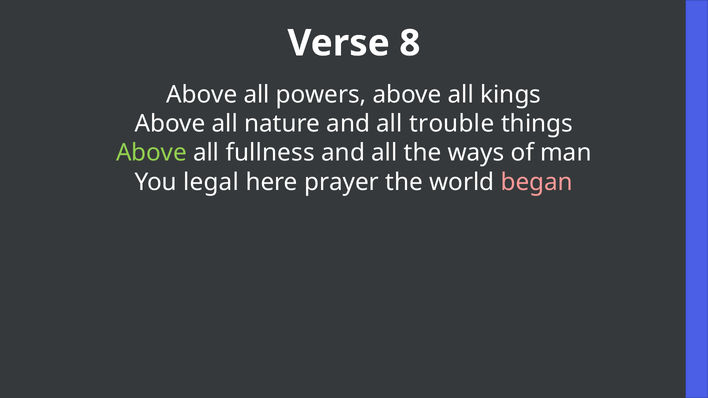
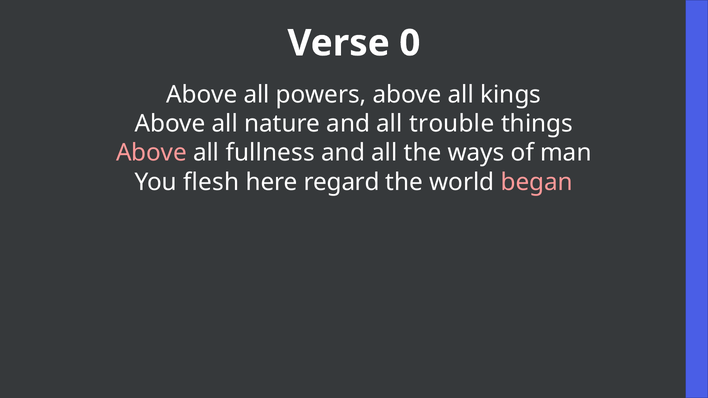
8: 8 -> 0 (410, 43)
Above colour: light green -> pink (151, 153)
legal: legal -> flesh (211, 182)
prayer: prayer -> regard (342, 182)
